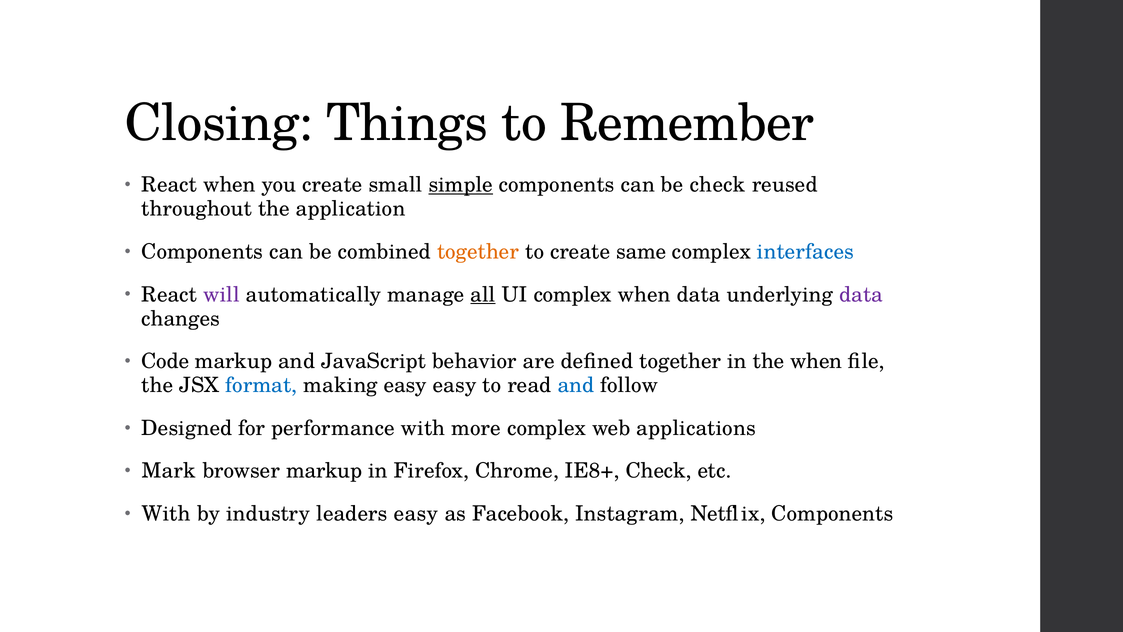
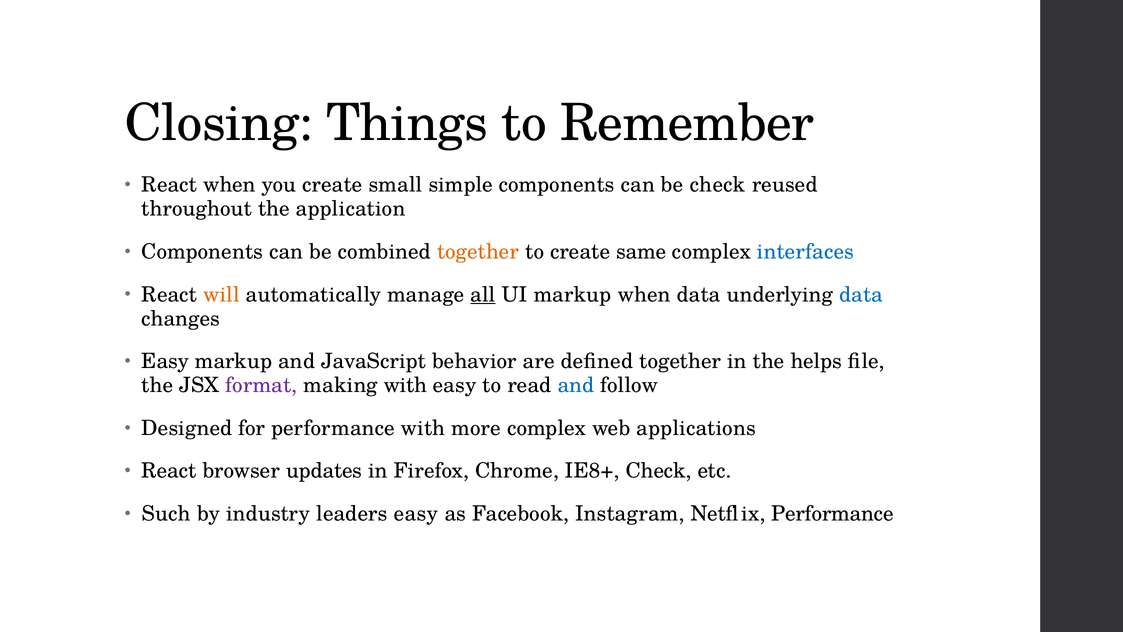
simple underline: present -> none (461, 185)
will colour: purple -> orange (222, 294)
UI complex: complex -> markup (573, 294)
data colour: purple -> blue (861, 294)
Code: Code -> Easy (165, 361)
the when: when -> helps (816, 361)
format colour: blue -> purple (261, 385)
making easy: easy -> with (405, 385)
Mark: Mark -> React (169, 471)
browser markup: markup -> updates (324, 471)
With: With -> Such (166, 513)
Netflix Components: Components -> Performance (833, 513)
